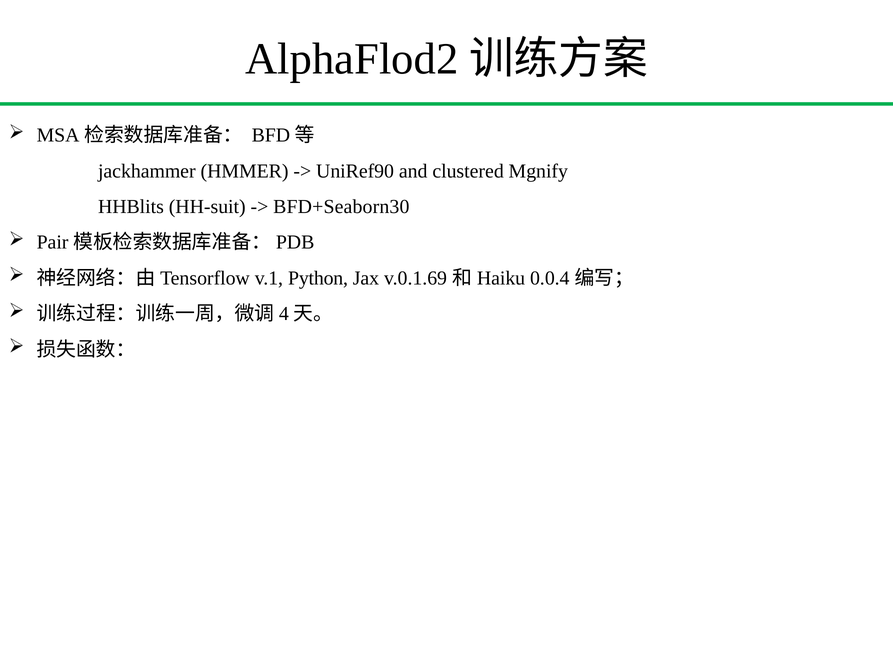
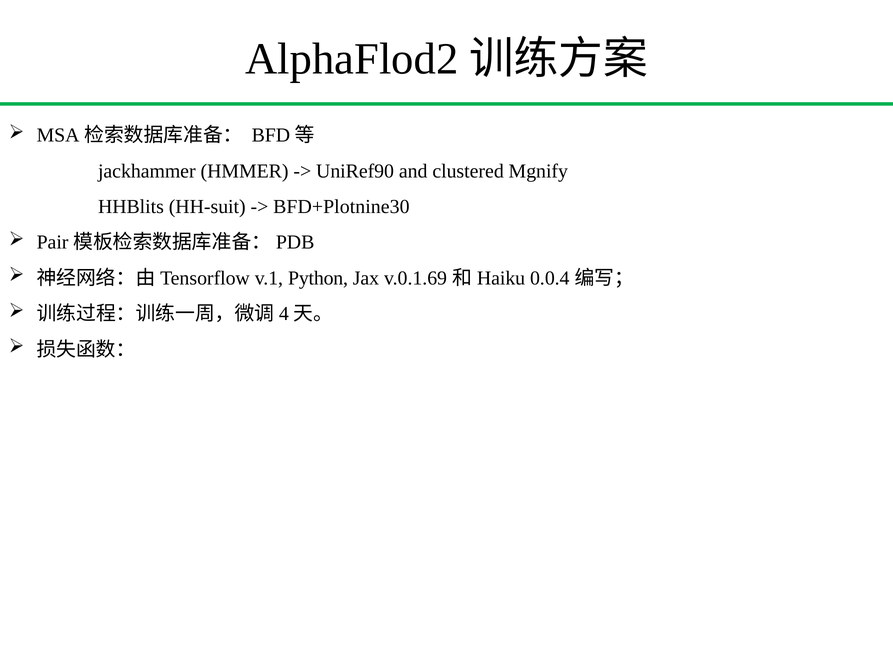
BFD+Seaborn30: BFD+Seaborn30 -> BFD+Plotnine30 (341, 207)
